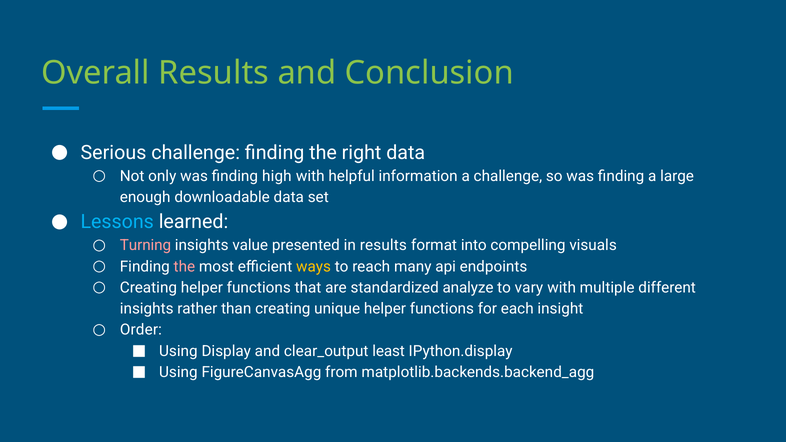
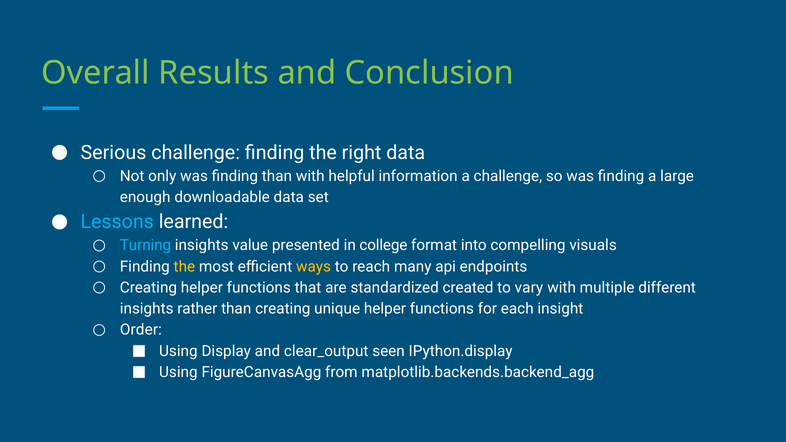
finding high: high -> than (277, 176)
Turning colour: pink -> light blue (145, 245)
in results: results -> college (383, 245)
the colour: pink -> yellow (184, 267)
analyze: analyze -> created (468, 288)
least: least -> seen (389, 351)
